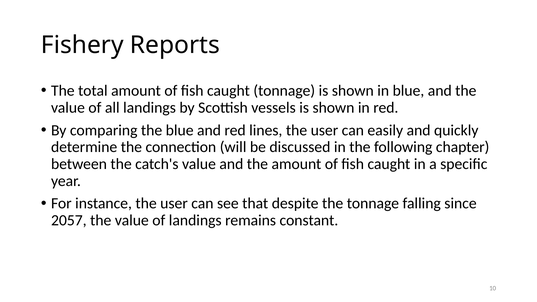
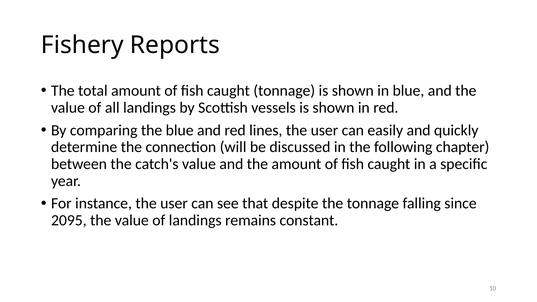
2057: 2057 -> 2095 (69, 220)
